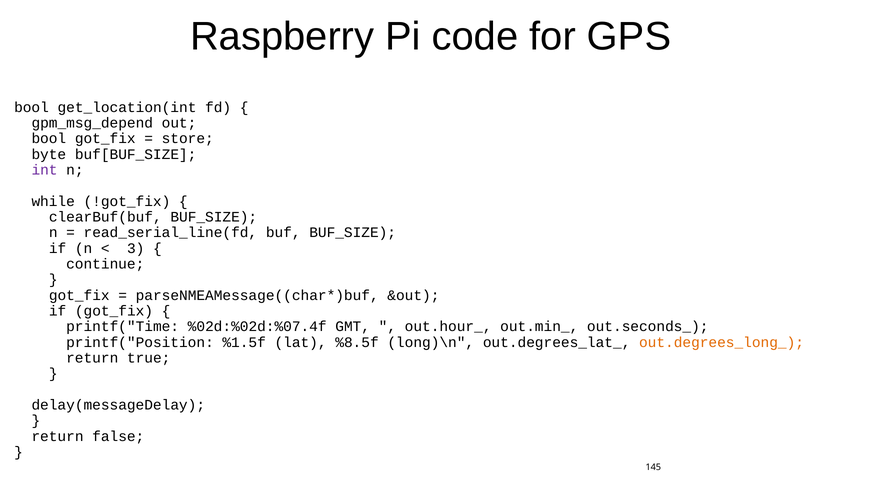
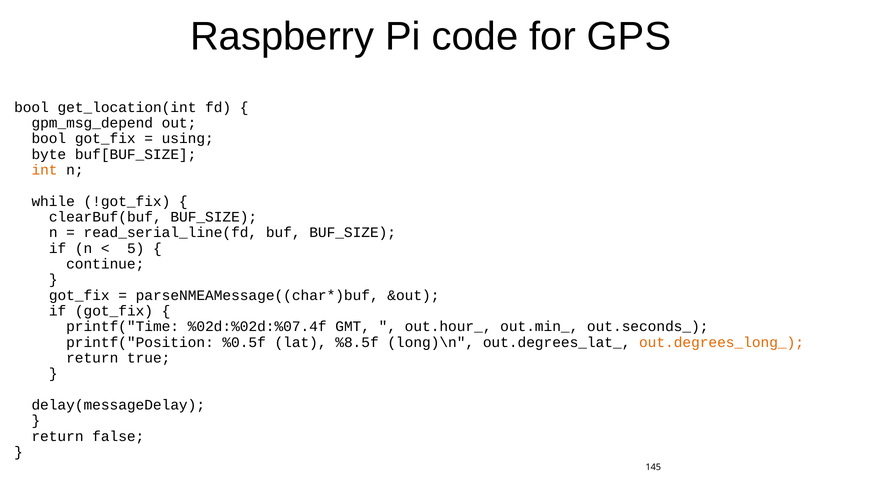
store: store -> using (188, 139)
int colour: purple -> orange (45, 170)
3: 3 -> 5 (136, 248)
%1.5f: %1.5f -> %0.5f (244, 342)
